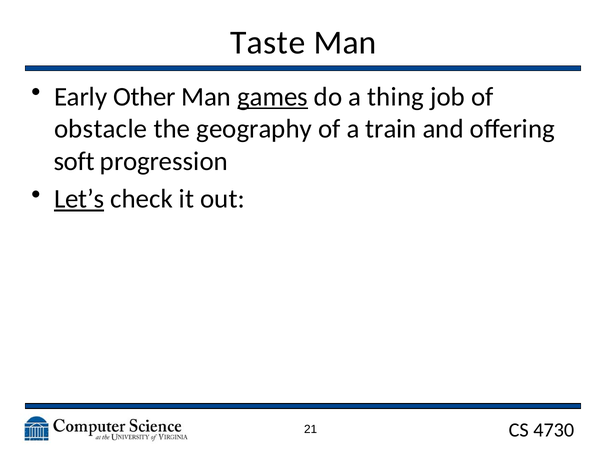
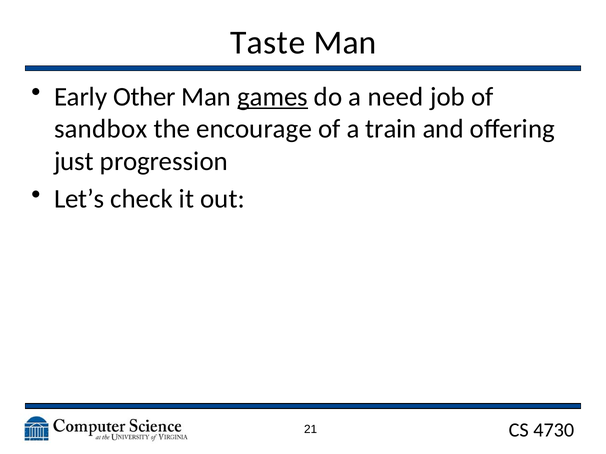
thing: thing -> need (396, 97)
obstacle: obstacle -> sandbox (101, 129)
geography: geography -> encourage (254, 129)
soft: soft -> just (74, 161)
Let’s underline: present -> none (79, 199)
